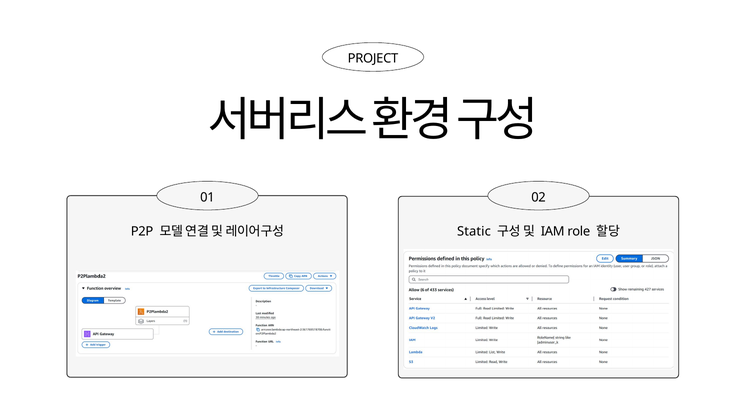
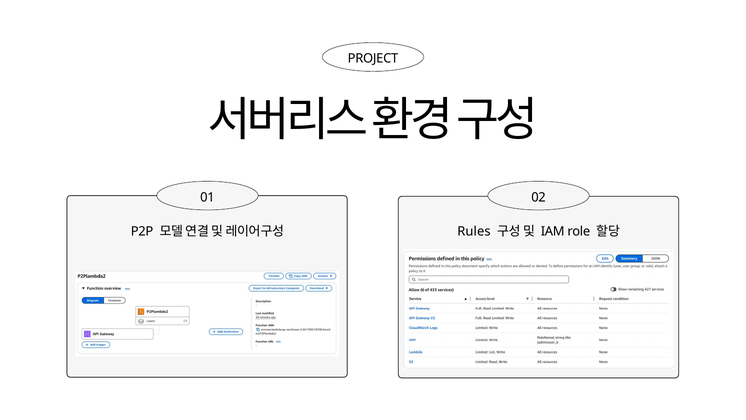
Static: Static -> Rules (474, 231)
